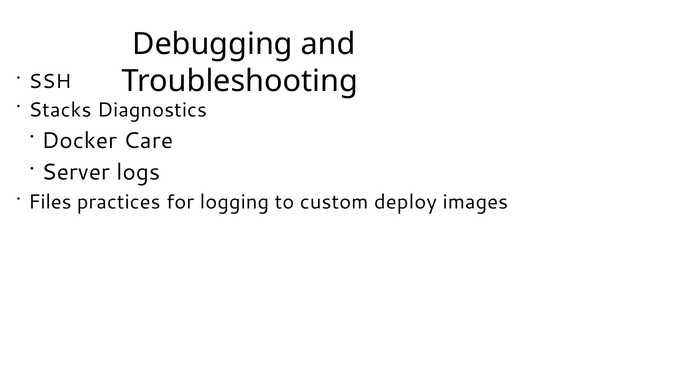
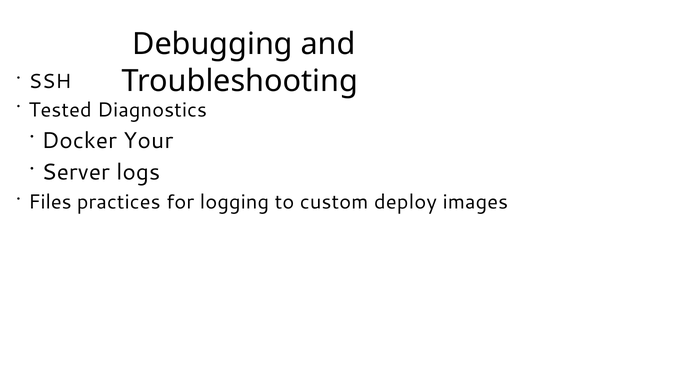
Stacks: Stacks -> Tested (60, 110)
Care: Care -> Your (148, 141)
